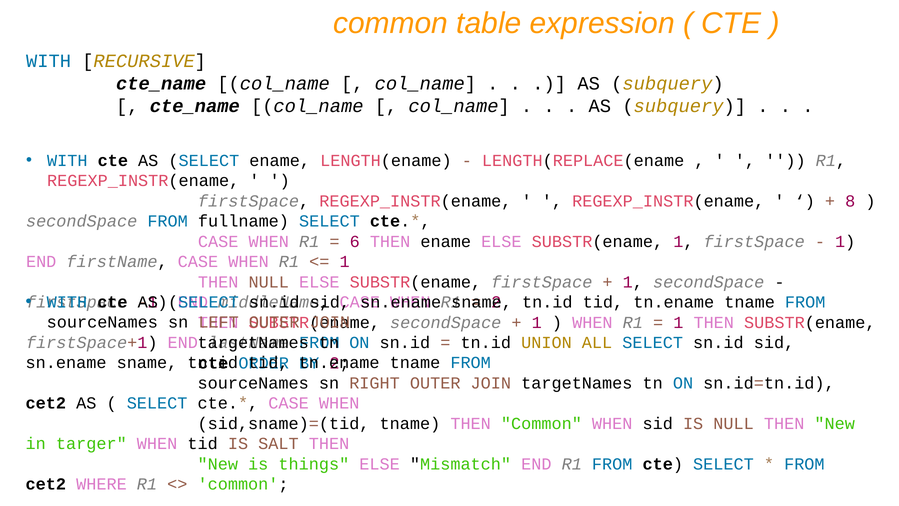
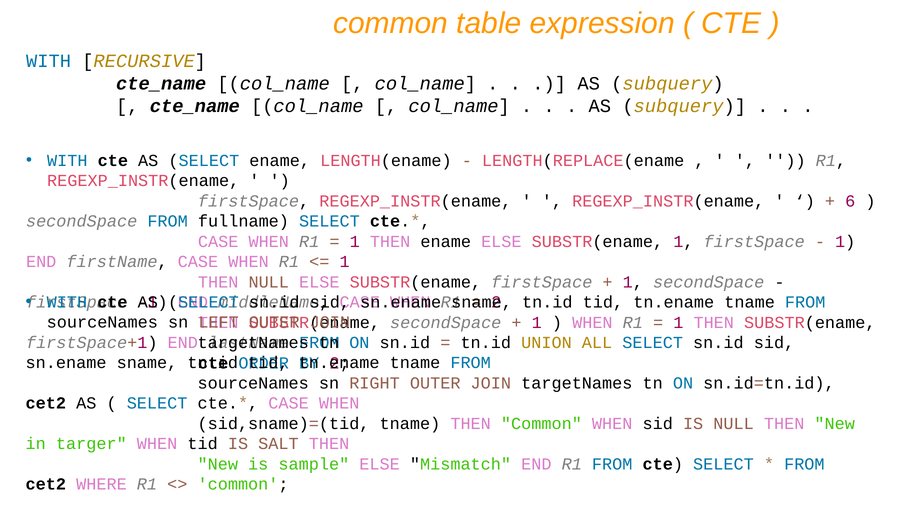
8: 8 -> 6 (850, 201)
6: 6 -> 1 (355, 241)
things: things -> sample (314, 464)
